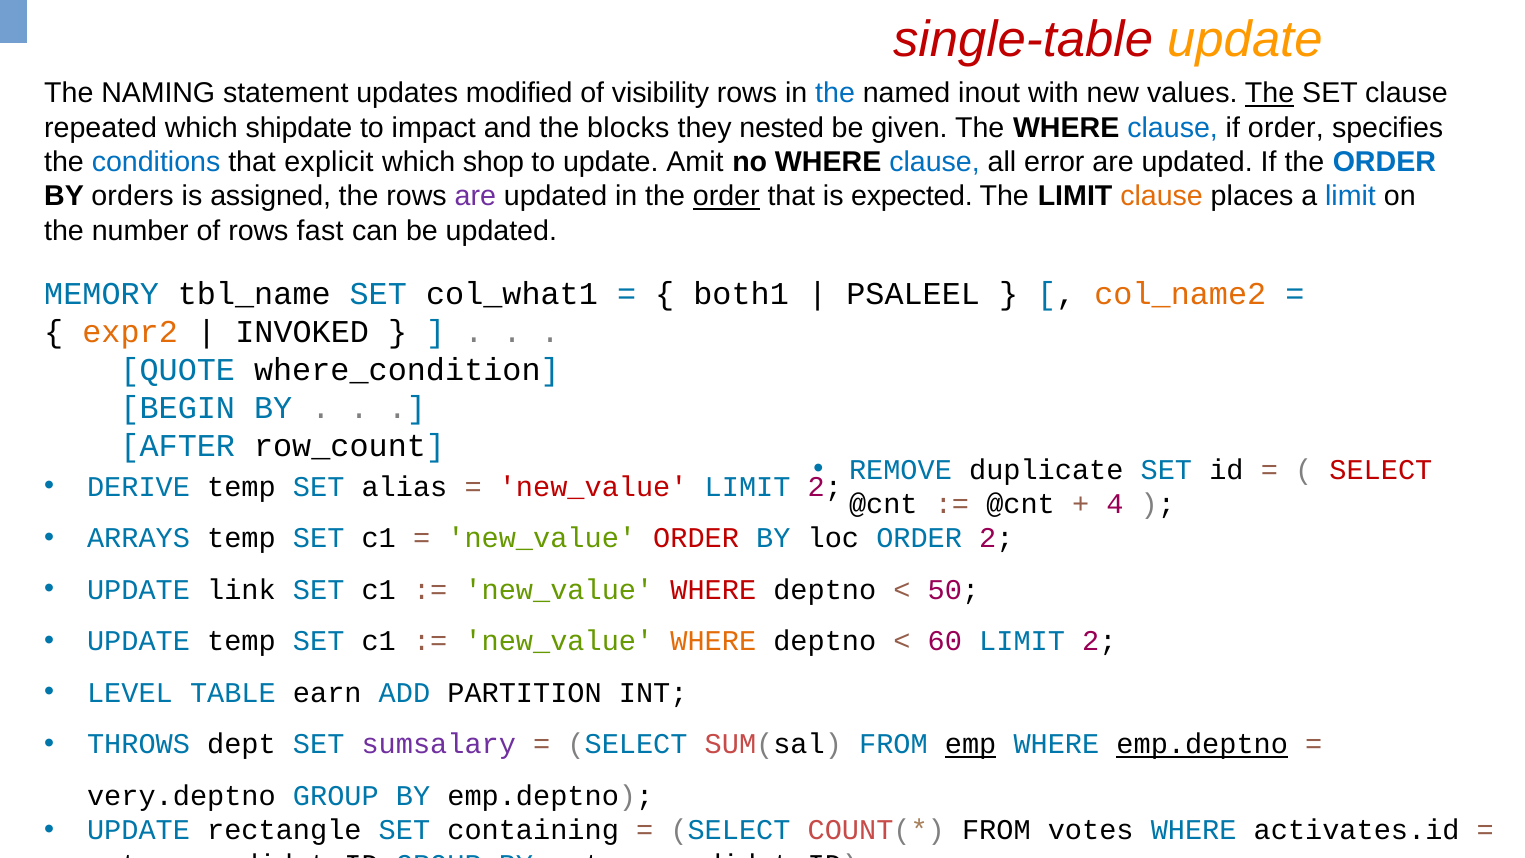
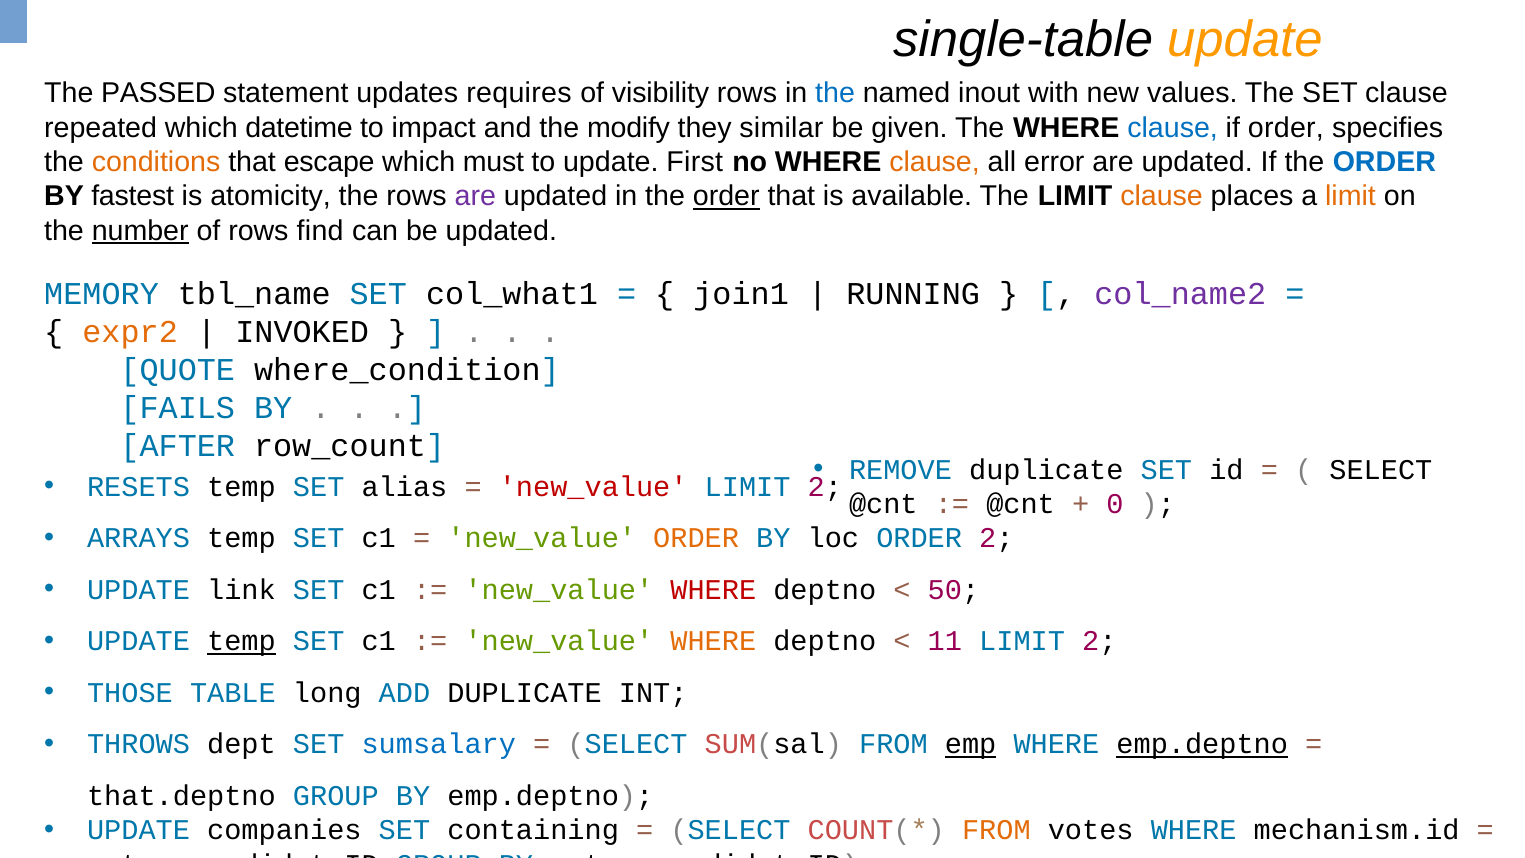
single-table colour: red -> black (1023, 40)
NAMING: NAMING -> PASSED (158, 93)
modified: modified -> requires (519, 93)
The underline: present -> none (1270, 93)
shipdate: shipdate -> datetime (299, 128)
blocks: blocks -> modify (629, 128)
nested: nested -> similar (781, 128)
conditions colour: blue -> orange (156, 162)
explicit: explicit -> escape (329, 162)
shop: shop -> must (493, 162)
Amit: Amit -> First (695, 162)
clause colour: blue -> orange (935, 162)
orders: orders -> fastest (133, 196)
assigned: assigned -> atomicity (271, 196)
expected: expected -> available (912, 196)
limit colour: blue -> orange (1351, 196)
number underline: none -> present (140, 231)
fast: fast -> find (320, 231)
both1: both1 -> join1 (741, 294)
PSALEEL: PSALEEL -> RUNNING (913, 294)
col_name2 colour: orange -> purple (1180, 294)
BEGIN: BEGIN -> FAILS (178, 408)
SELECT colour: red -> black (1381, 470)
DERIVE: DERIVE -> RESETS (139, 487)
4: 4 -> 0 (1115, 504)
ORDER colour: red -> orange (696, 538)
temp underline: none -> present (241, 641)
60: 60 -> 11 (945, 641)
LEVEL: LEVEL -> THOSE (130, 693)
earn: earn -> long (327, 693)
ADD PARTITION: PARTITION -> DUPLICATE (525, 693)
sumsalary colour: purple -> blue (439, 744)
very.deptno: very.deptno -> that.deptno (181, 796)
rectangle: rectangle -> companies (284, 830)
FROM colour: black -> orange (996, 830)
activates.id: activates.id -> mechanism.id (1357, 830)
